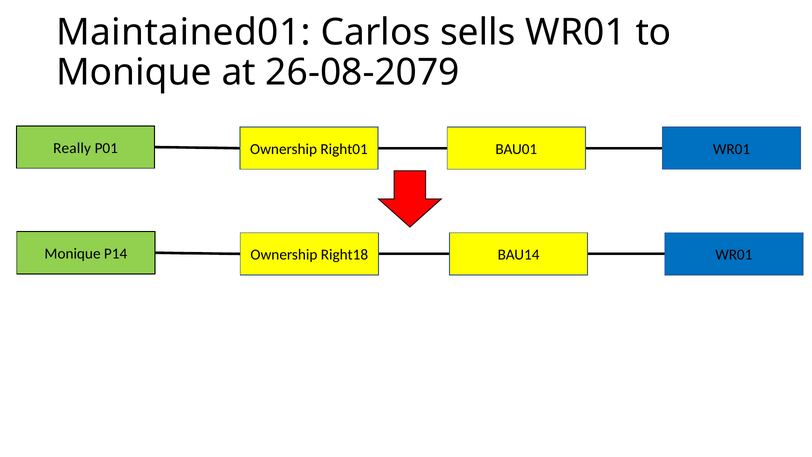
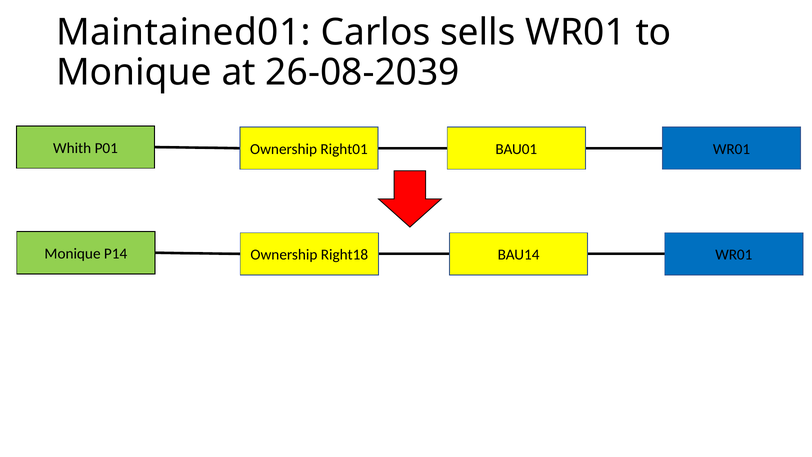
26-08-2079: 26-08-2079 -> 26-08-2039 (363, 73)
Really: Really -> Whith (72, 148)
